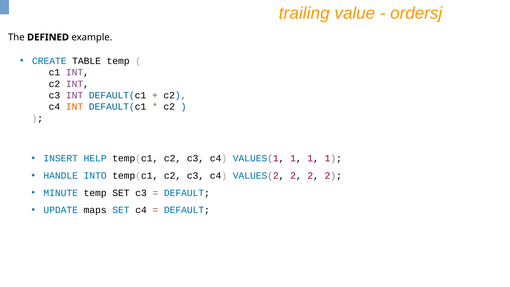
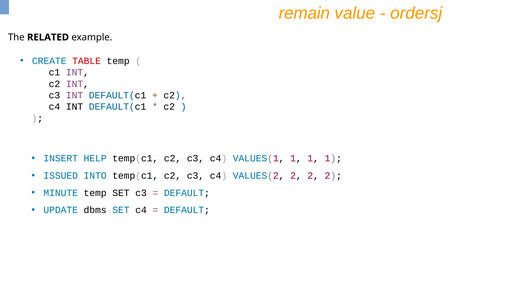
trailing: trailing -> remain (304, 13)
DEFINED: DEFINED -> RELATED (48, 37)
TABLE colour: black -> red (87, 61)
INT colour: orange -> black (75, 107)
HANDLE: HANDLE -> ISSUED (61, 176)
maps: maps -> dbms (95, 210)
